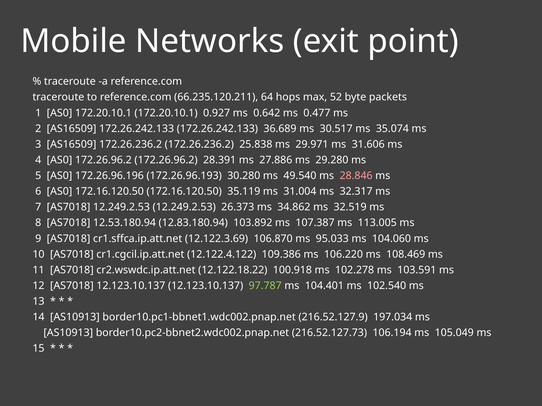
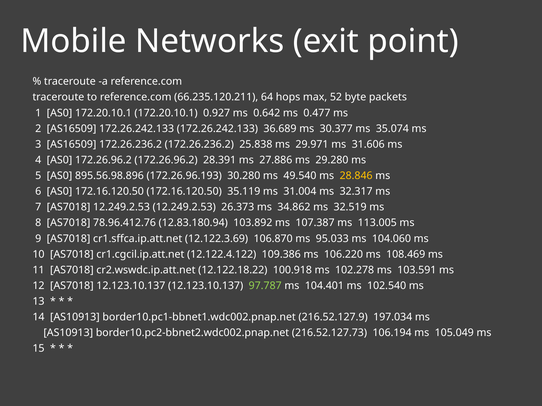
30.517: 30.517 -> 30.377 (336, 129)
172.26.96.196: 172.26.96.196 -> 895.56.98.896 (109, 176)
28.846 colour: pink -> yellow (356, 176)
12.53.180.94: 12.53.180.94 -> 78.96.412.76 (124, 223)
